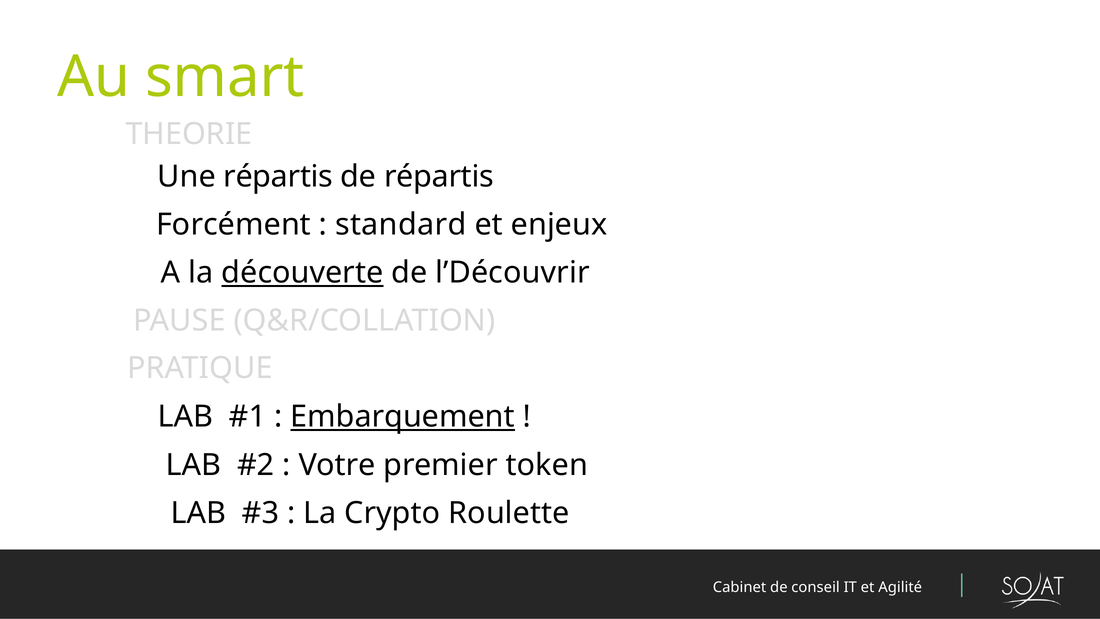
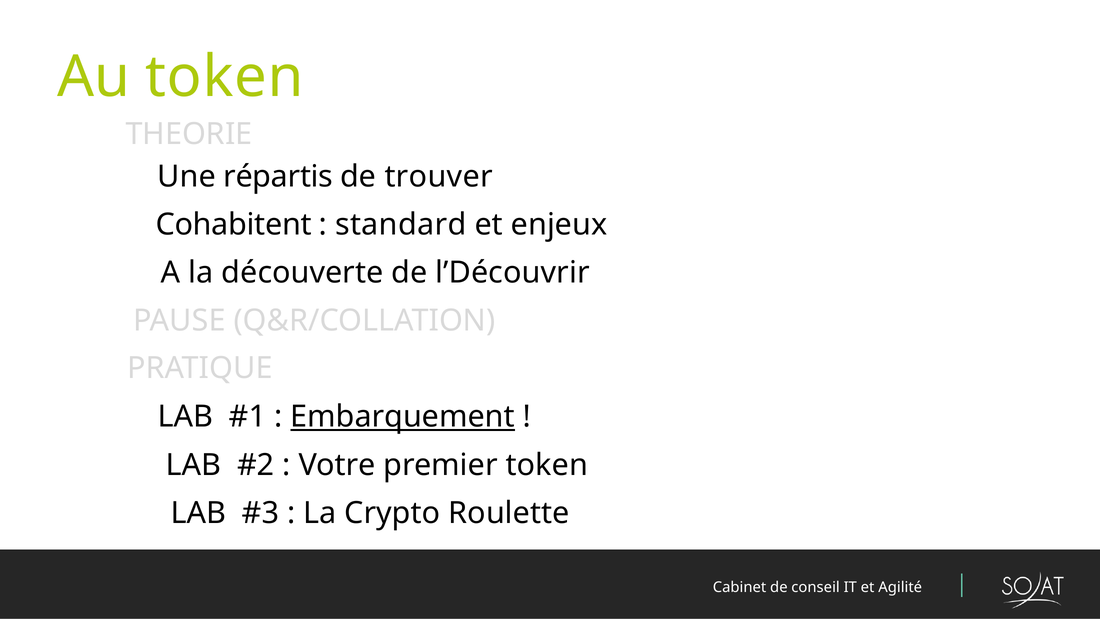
Au smart: smart -> token (224, 77)
de répartis: répartis -> trouver (439, 177)
Forcément: Forcément -> Cohabitent (234, 225)
découverte underline: present -> none (302, 273)
